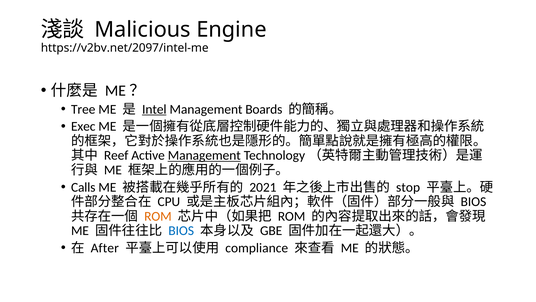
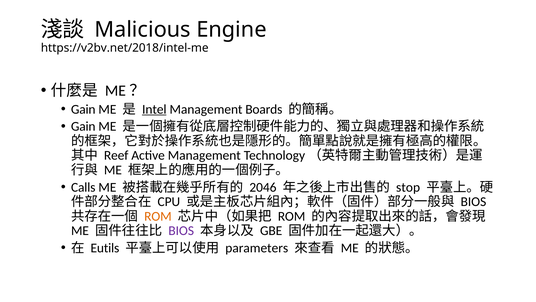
https://v2bv.net/2097/intel-me: https://v2bv.net/2097/intel-me -> https://v2bv.net/2018/intel-me (125, 48)
Tree: Tree -> Gain (83, 109)
Exec: Exec -> Gain (83, 126)
Management underline: present -> none (204, 155)
2021: 2021 -> 2046 (263, 187)
BIOS colour: blue -> purple (181, 230)
After: After -> Eutils (105, 248)
compliance: compliance -> parameters (257, 248)
